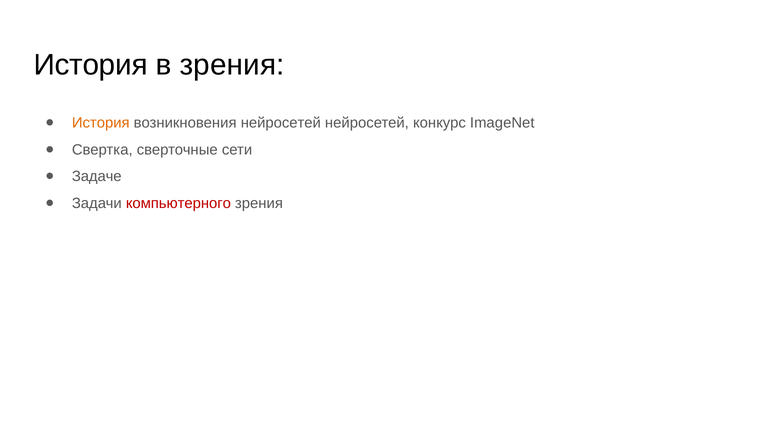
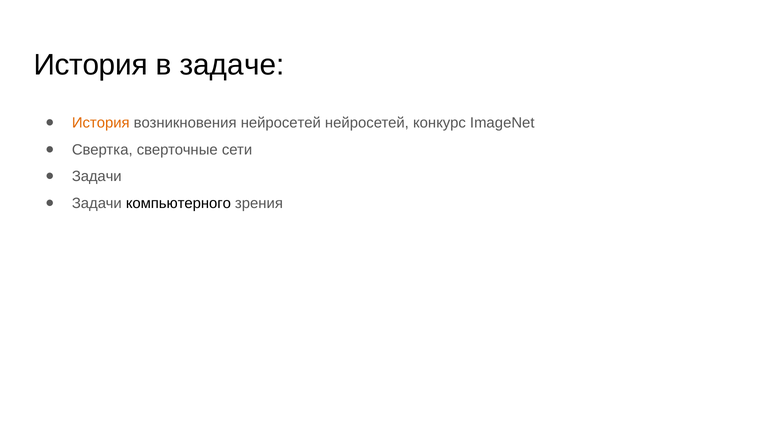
в зрения: зрения -> задаче (232, 65)
Задаче: Задаче -> Задачи (97, 176)
компьютерного colour: red -> black (178, 203)
